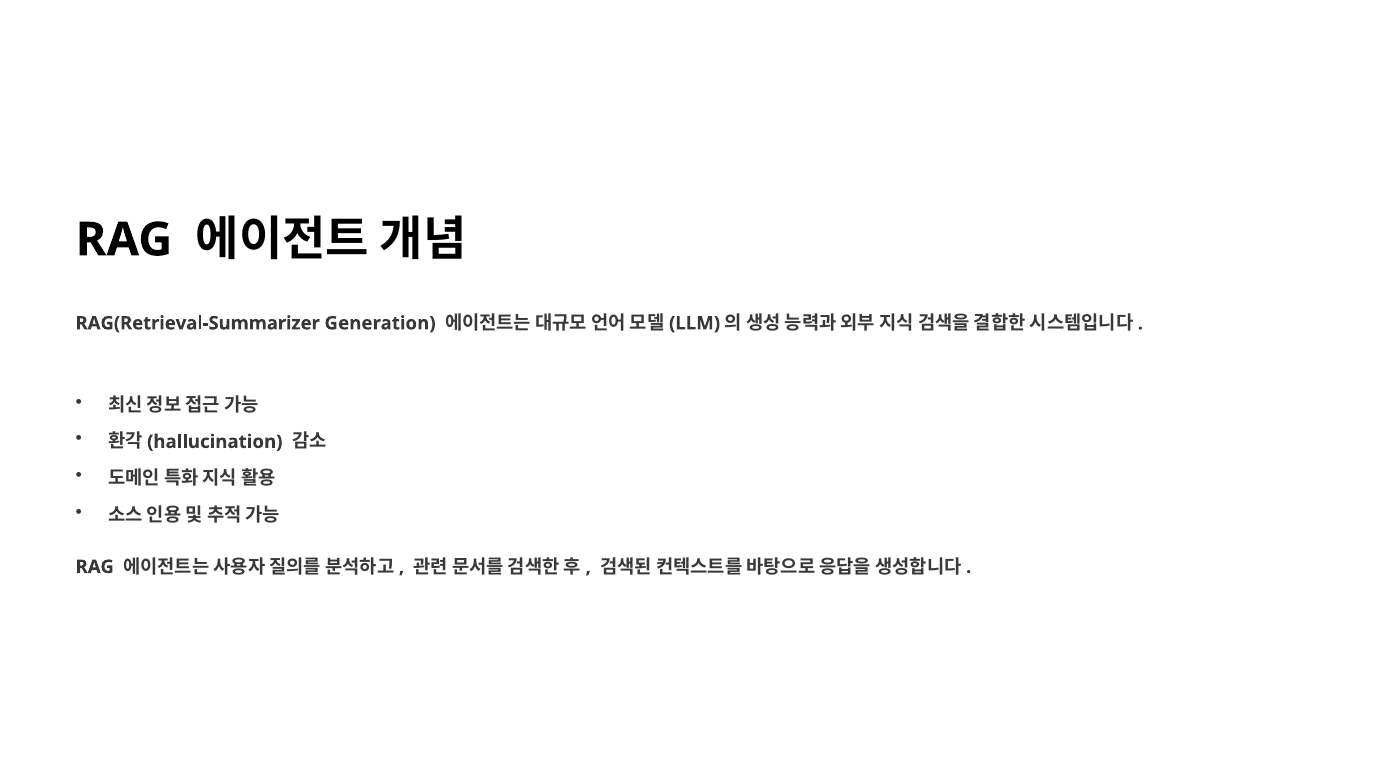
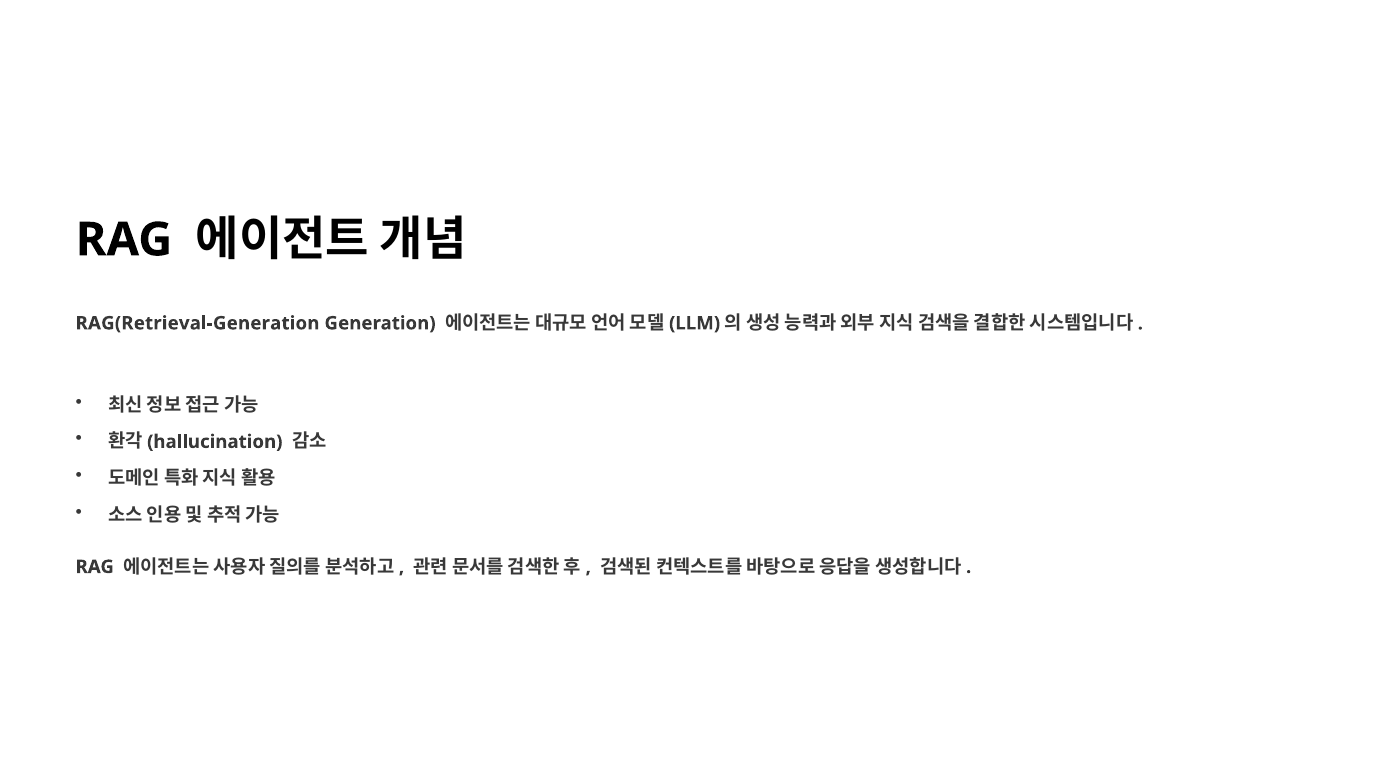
RAG(Retrieval-Summarizer: RAG(Retrieval-Summarizer -> RAG(Retrieval-Generation (198, 323)
